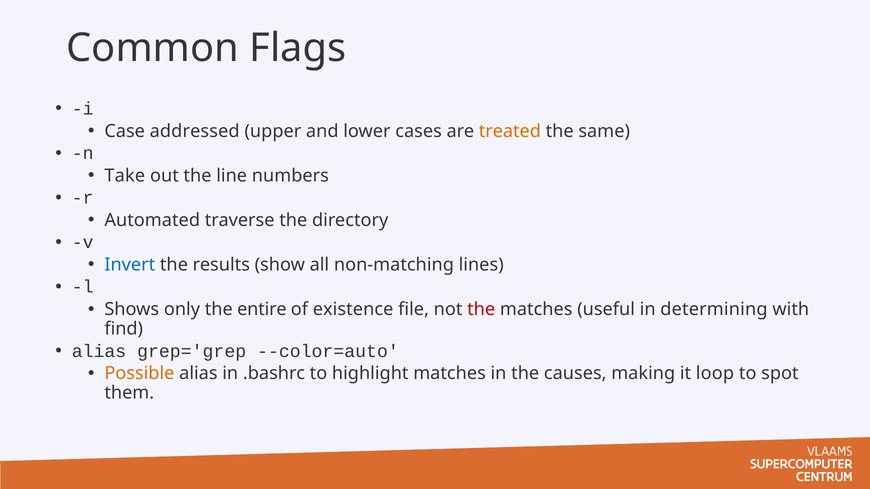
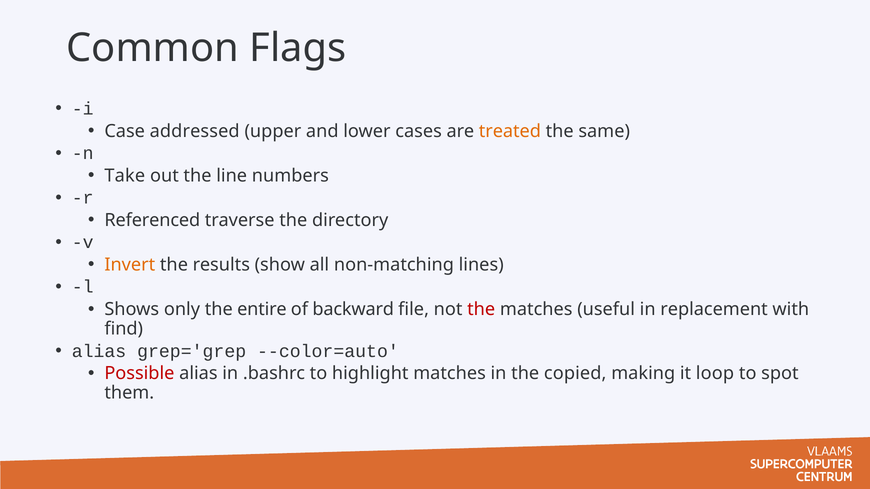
Automated: Automated -> Referenced (152, 220)
Invert colour: blue -> orange (130, 265)
existence: existence -> backward (353, 310)
determining: determining -> replacement (714, 310)
Possible colour: orange -> red (139, 374)
causes: causes -> copied (575, 374)
